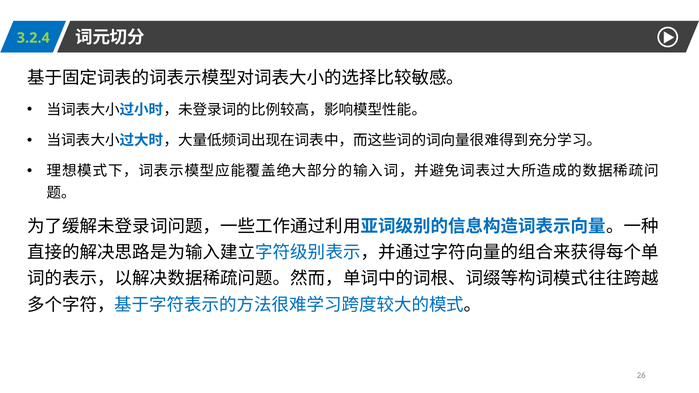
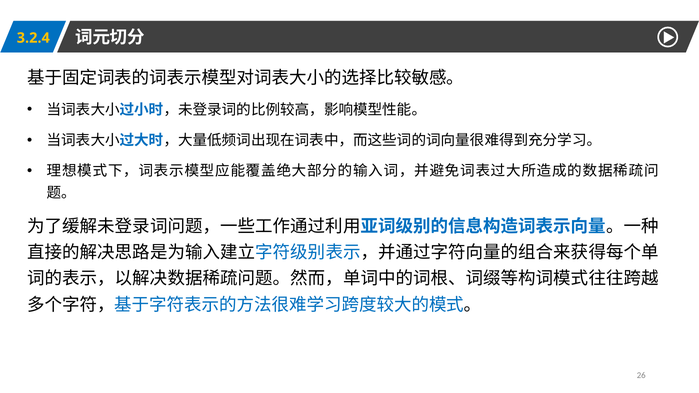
3.2.4 colour: light green -> yellow (33, 38)
